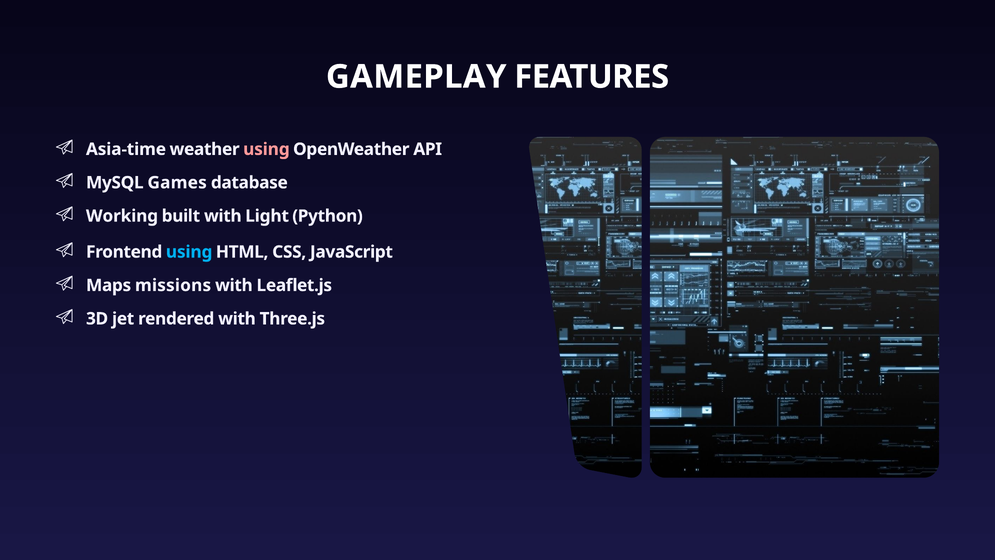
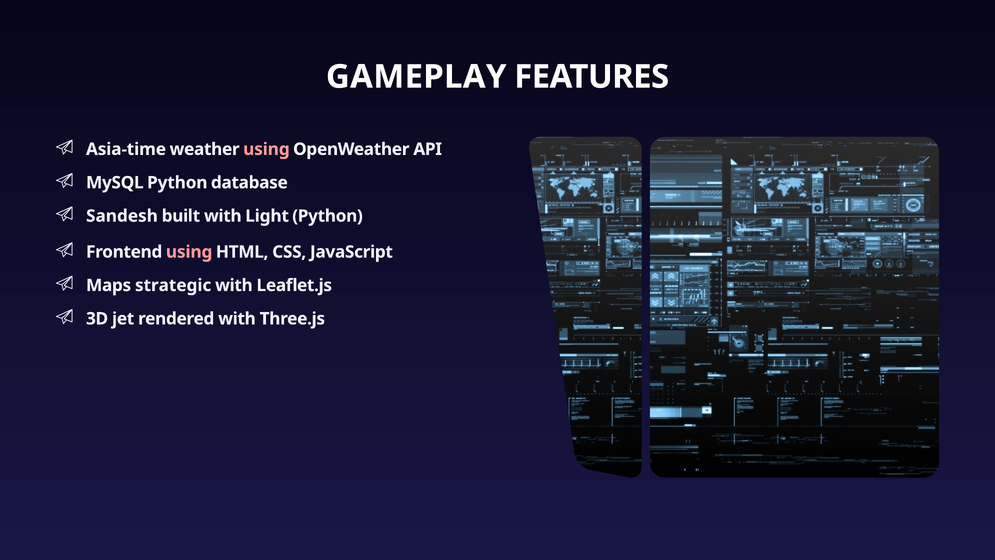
MySQL Games: Games -> Python (177, 183)
Working: Working -> Sandesh (122, 216)
using colour: light blue -> pink (189, 252)
missions: missions -> strategic (173, 285)
